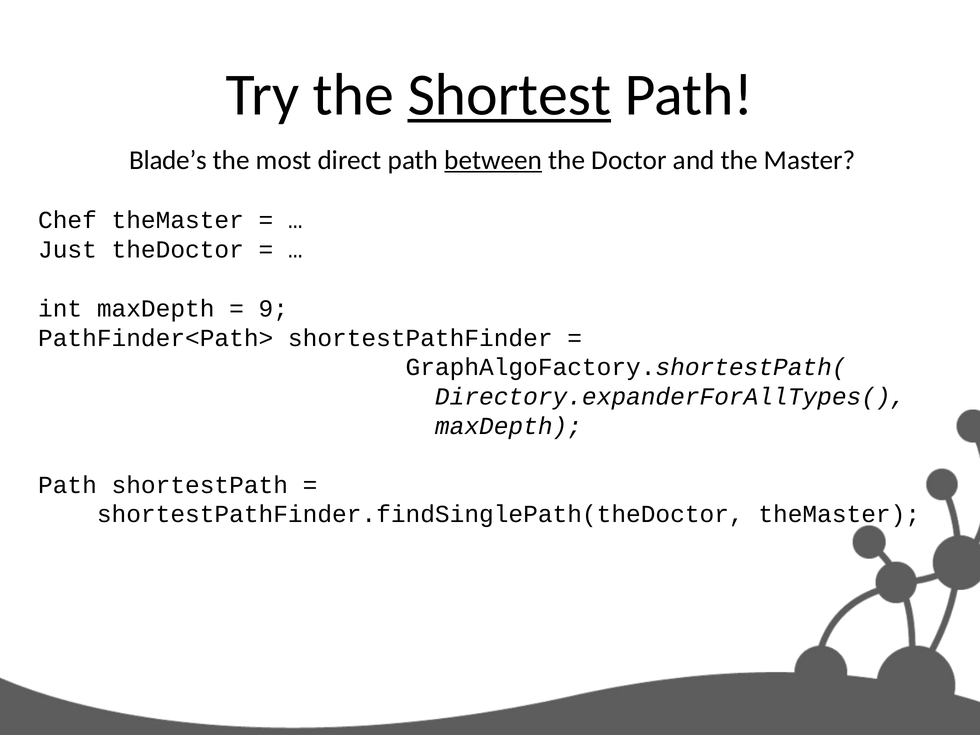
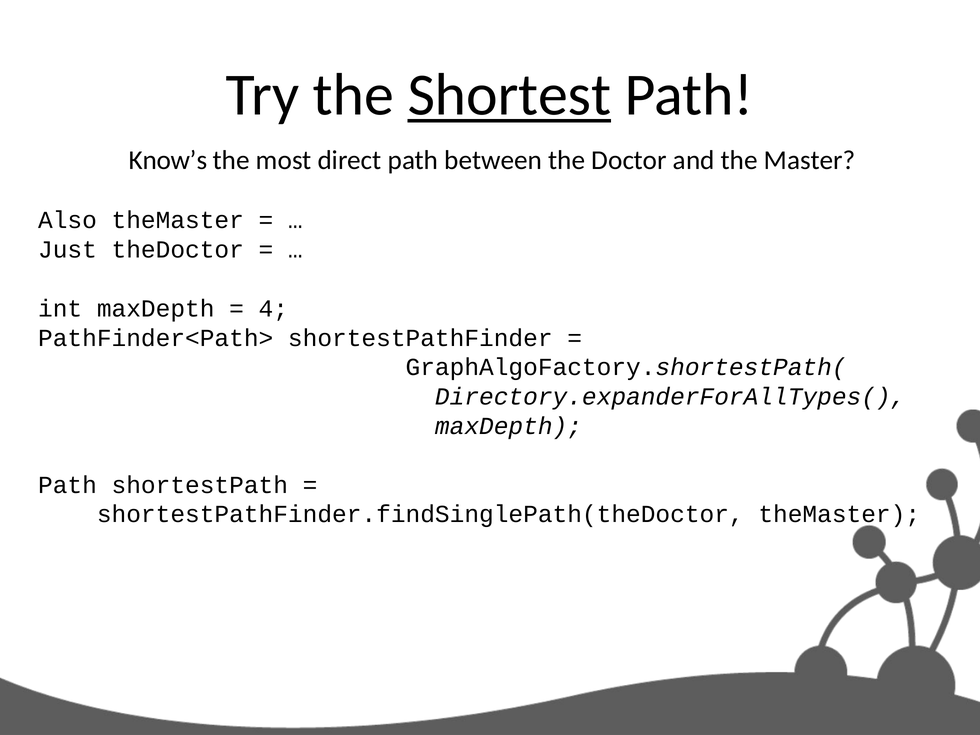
Blade’s: Blade’s -> Know’s (168, 160)
between underline: present -> none (493, 160)
Chef: Chef -> Also (67, 220)
9: 9 -> 4 (273, 309)
